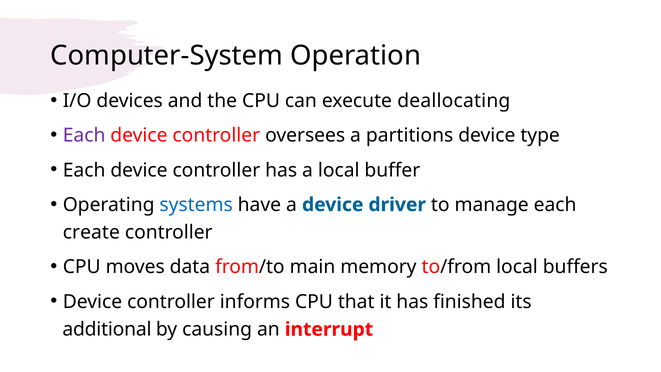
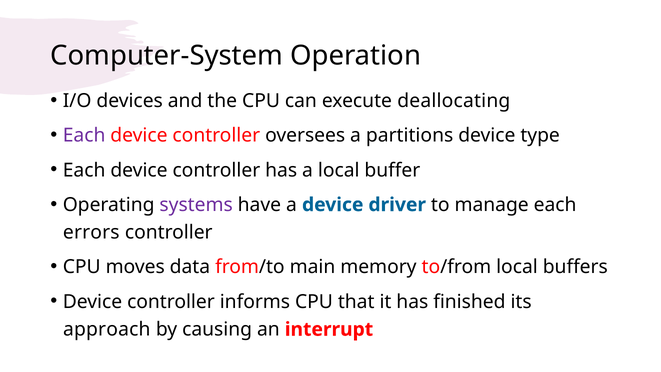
systems colour: blue -> purple (196, 205)
create: create -> errors (91, 232)
additional: additional -> approach (107, 329)
